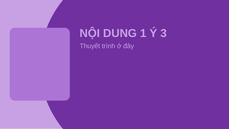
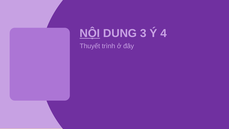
NỘI underline: none -> present (90, 33)
1: 1 -> 3 (143, 33)
3: 3 -> 4 (164, 33)
